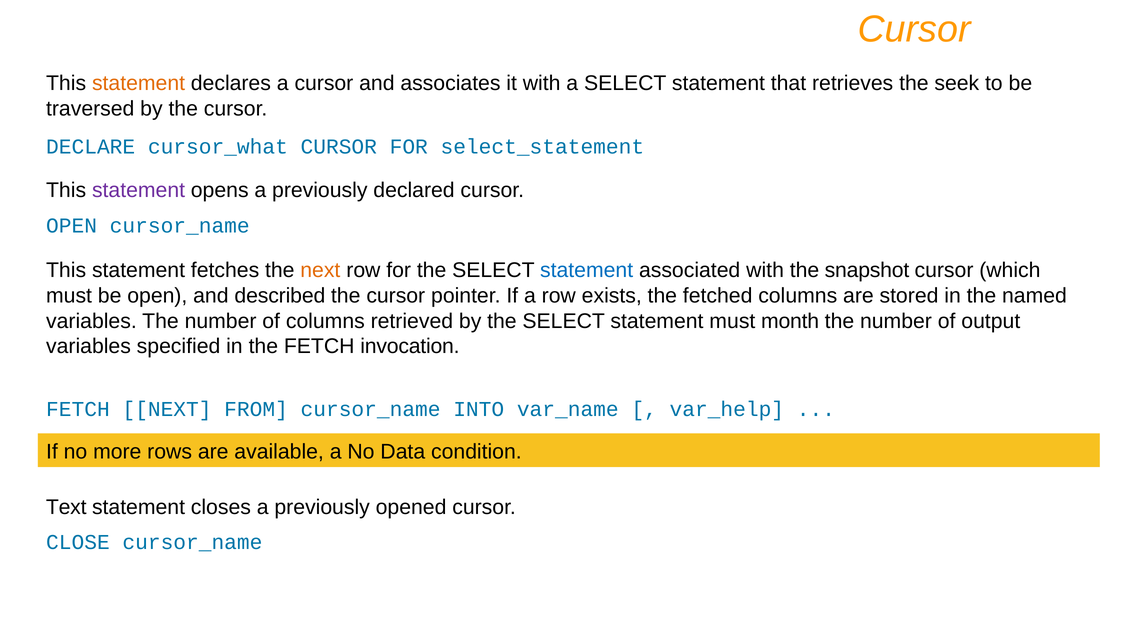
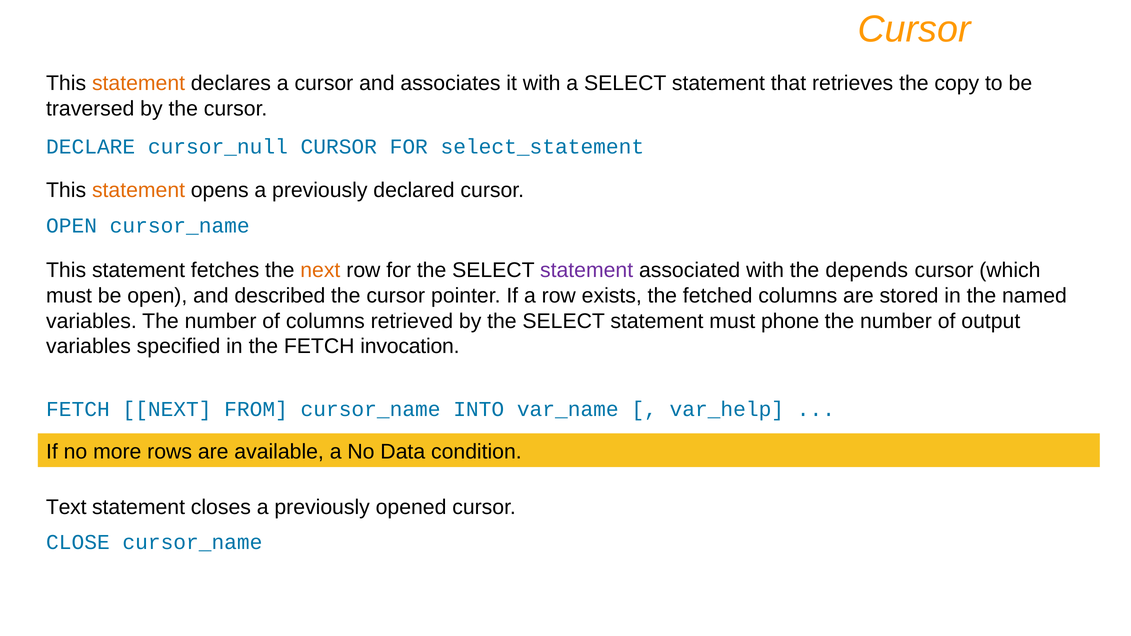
seek: seek -> copy (957, 83)
cursor_what: cursor_what -> cursor_null (218, 147)
statement colour: purple -> orange (139, 190)
statement colour: blue -> purple (587, 270)
snapshot: snapshot -> depends (867, 270)
month: month -> phone (790, 321)
